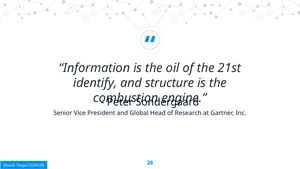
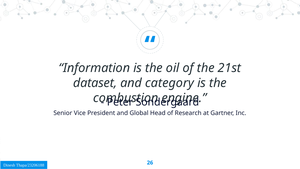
identify: identify -> dataset (95, 83)
structure: structure -> category (170, 83)
